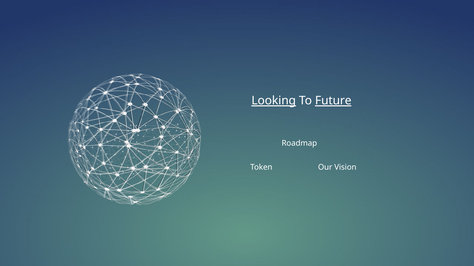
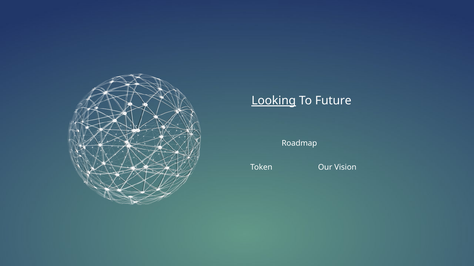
Future underline: present -> none (333, 101)
